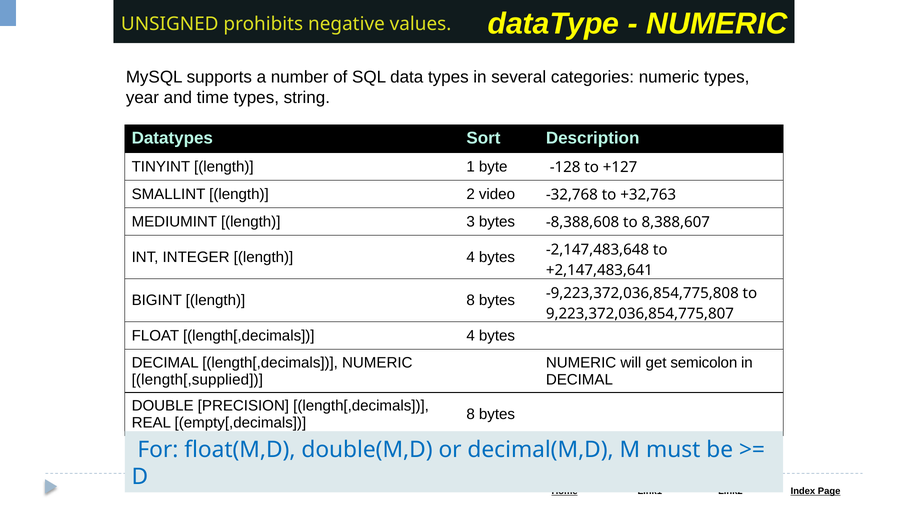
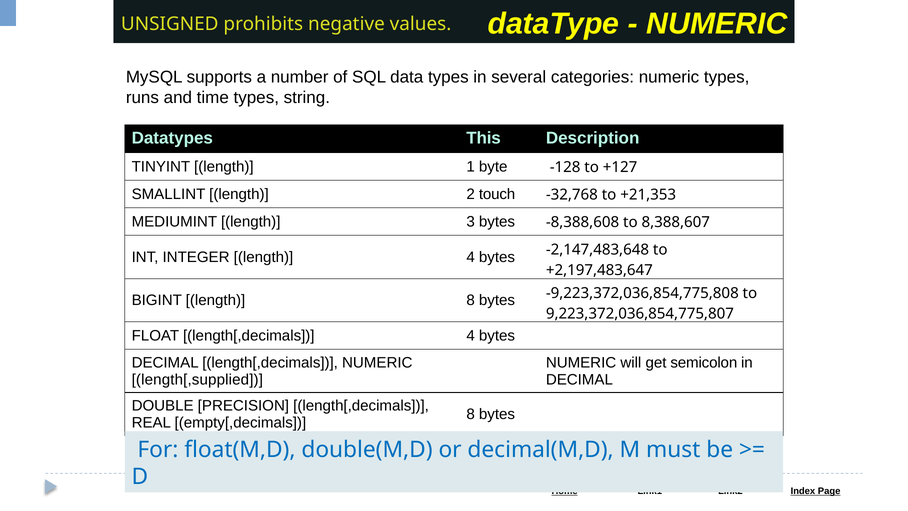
year: year -> runs (142, 98)
Sort: Sort -> This (484, 138)
video: video -> touch (497, 194)
+32,763: +32,763 -> +21,353 (648, 195)
+2,147,483,641: +2,147,483,641 -> +2,197,483,647 (599, 270)
